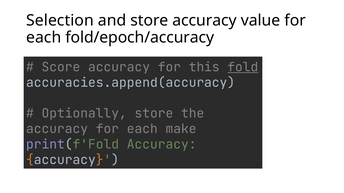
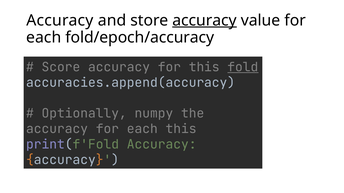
Selection: Selection -> Accuracy (60, 20)
accuracy underline: none -> present (204, 20)
Optionally store: store -> numpy (154, 114)
each make: make -> this (181, 129)
